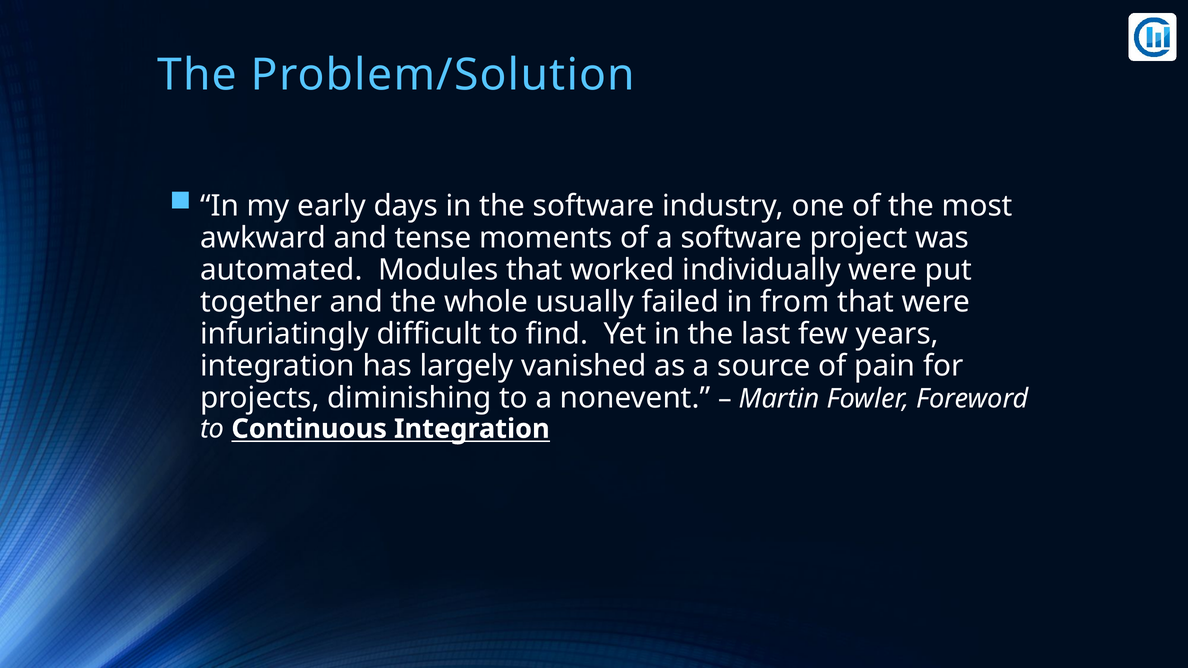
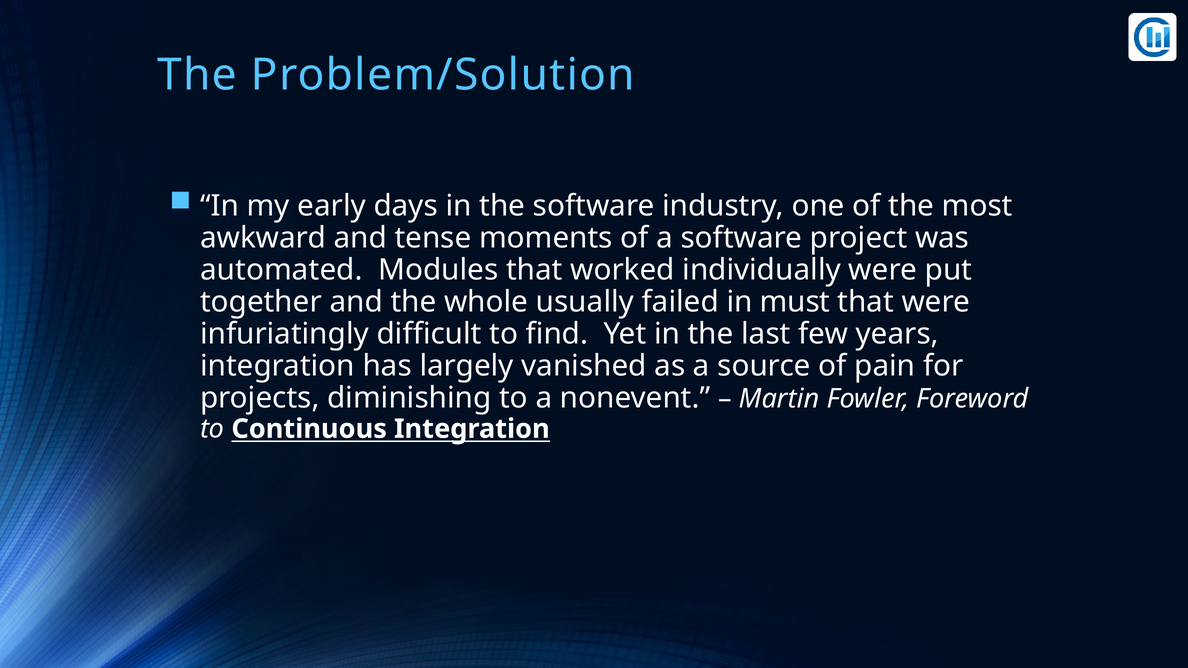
from: from -> must (795, 302)
